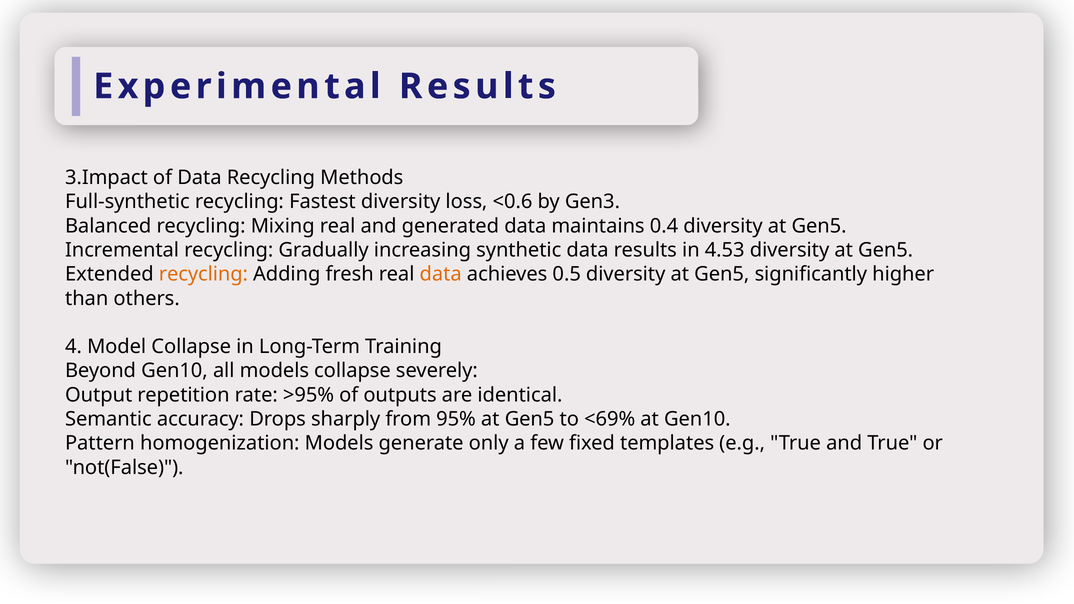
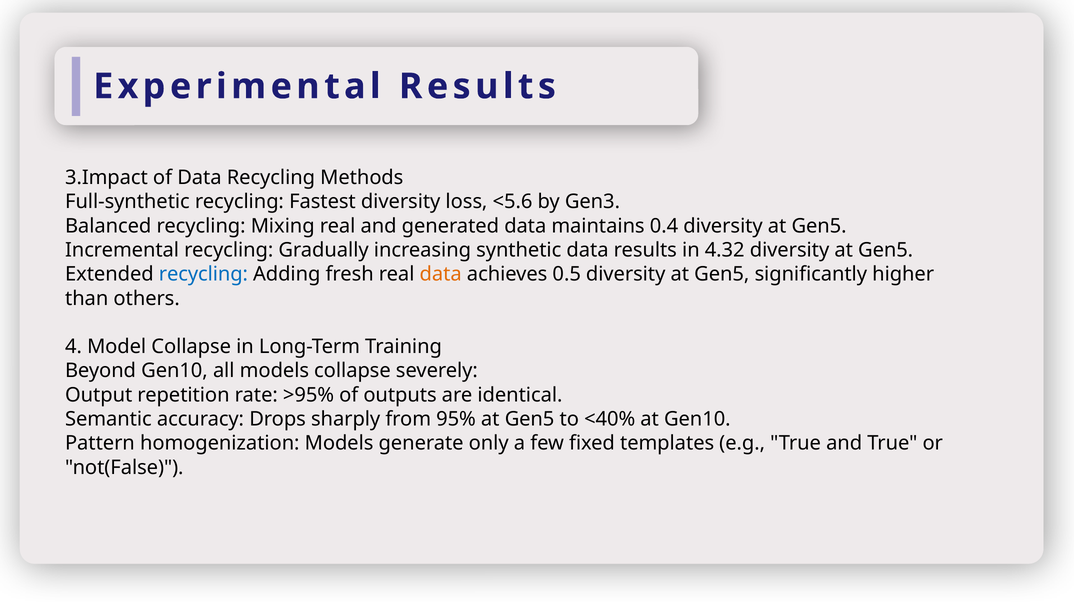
<0.6: <0.6 -> <5.6 (513, 202)
4.53: 4.53 -> 4.32 (725, 250)
recycling colour: orange -> blue (203, 274)
<69%: <69% -> <40% (610, 419)
